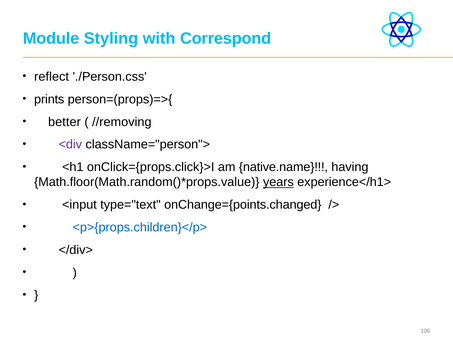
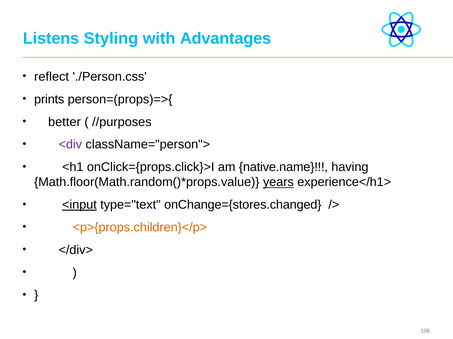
Module: Module -> Listens (51, 39)
Correspond: Correspond -> Advantages (226, 39)
//removing: //removing -> //purposes (122, 122)
<input underline: none -> present (79, 205)
onChange={points.changed: onChange={points.changed -> onChange={stores.changed (243, 205)
<p>{props.children}</p> colour: blue -> orange (140, 228)
